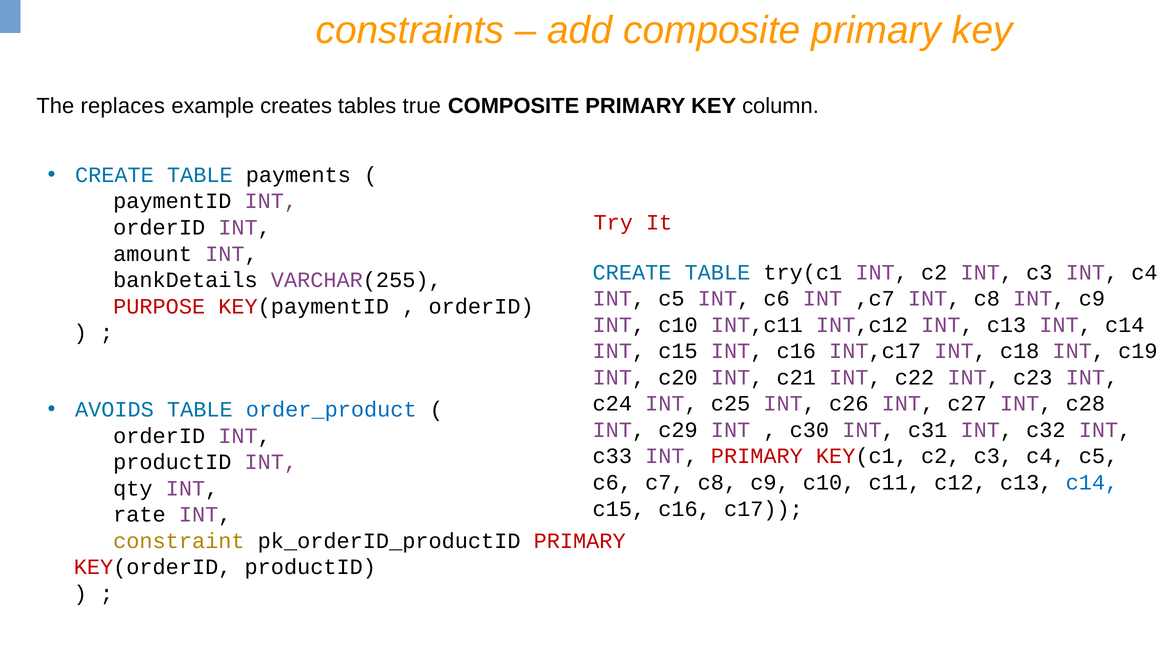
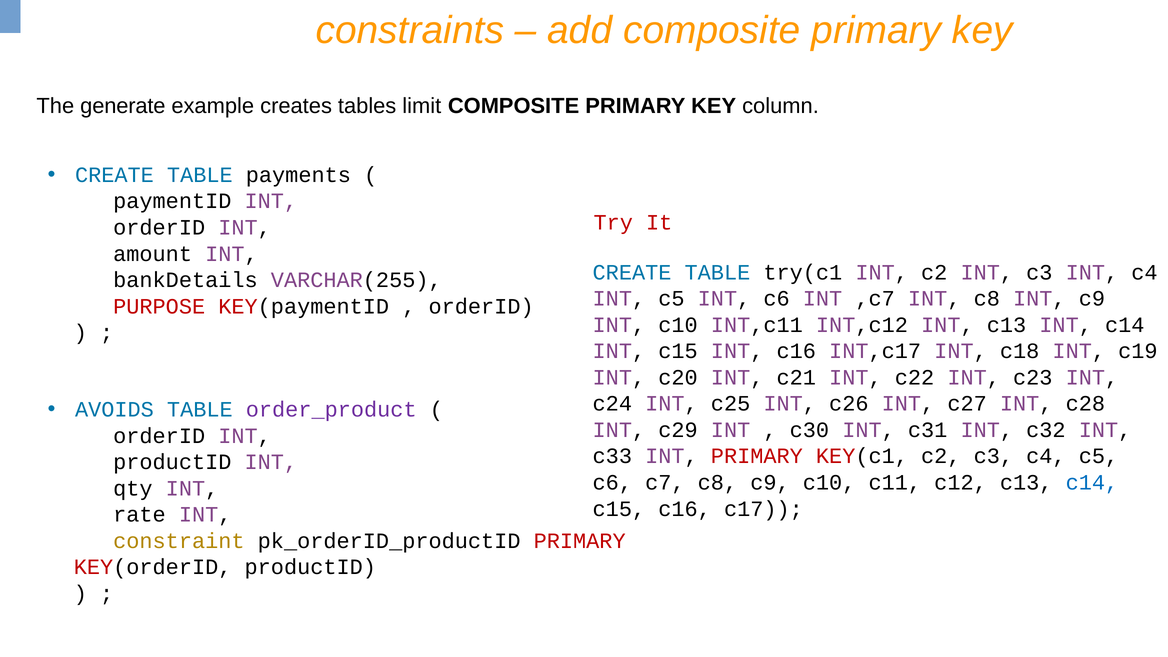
replaces: replaces -> generate (123, 106)
true: true -> limit (422, 106)
order_product colour: blue -> purple (331, 410)
